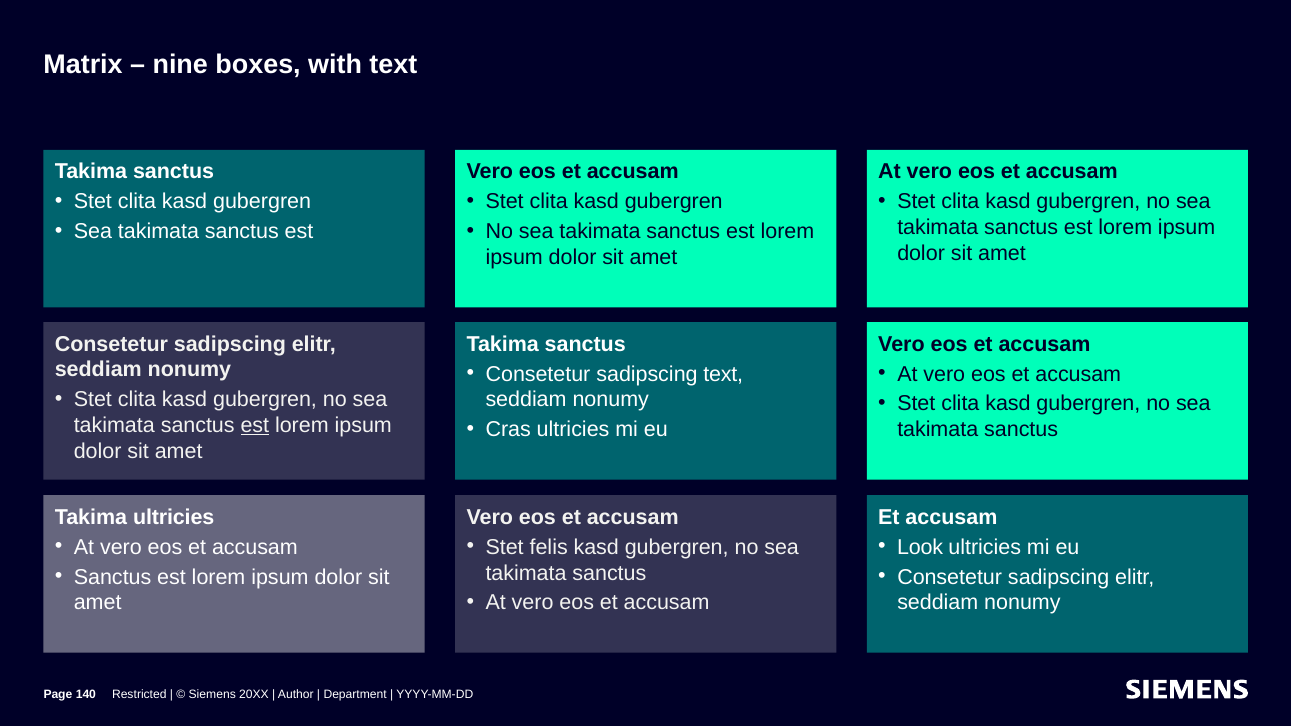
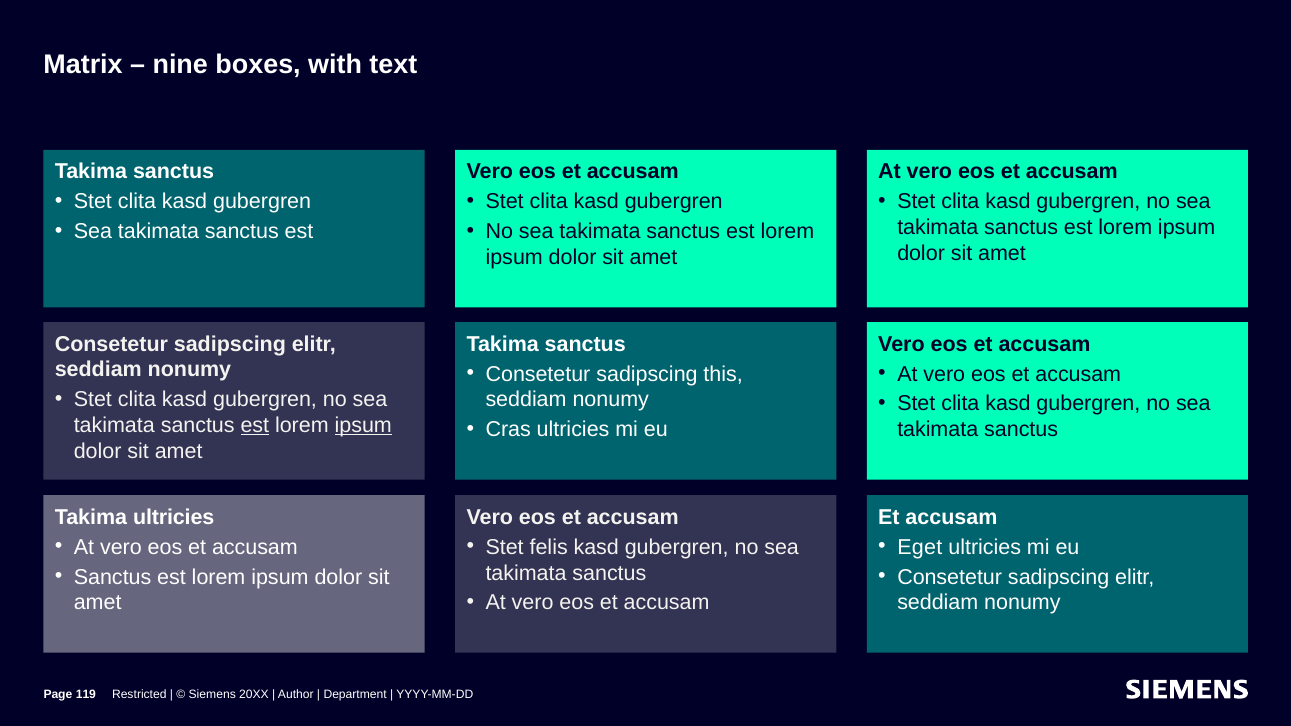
sadipscing text: text -> this (723, 374)
ipsum underline: none -> present (363, 426)
Look: Look -> Eget (920, 547)
140: 140 -> 119 (86, 695)
